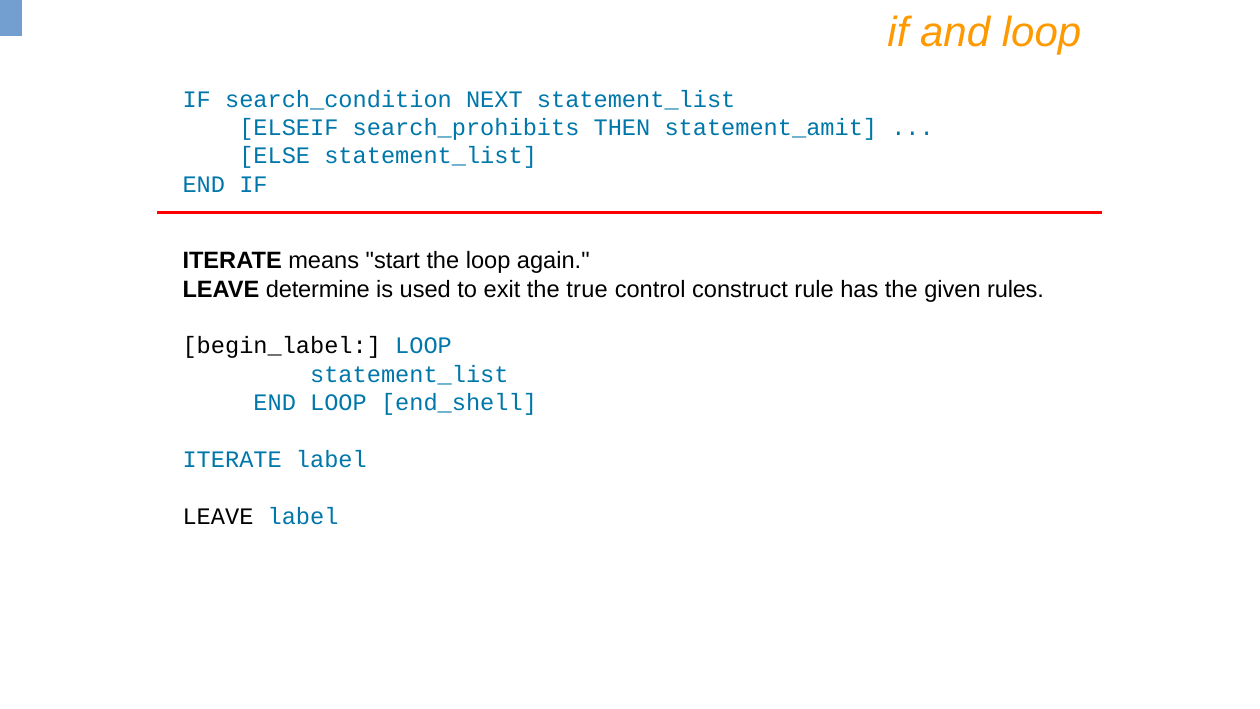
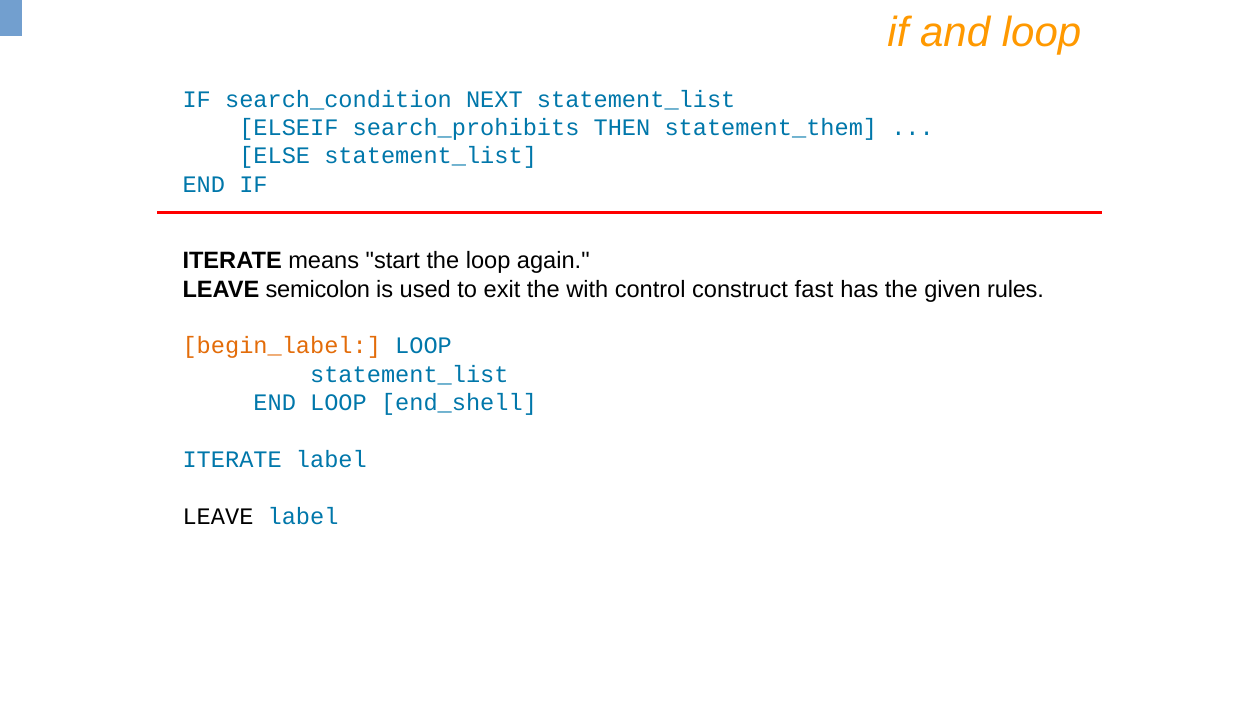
statement_amit: statement_amit -> statement_them (771, 128)
determine: determine -> semicolon (318, 289)
true: true -> with (587, 289)
rule: rule -> fast (814, 289)
begin_label colour: black -> orange (282, 346)
